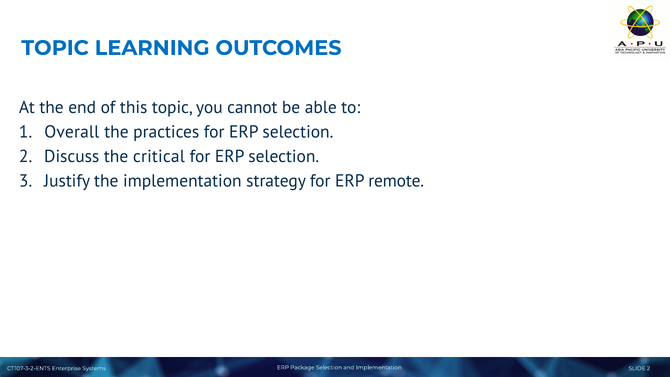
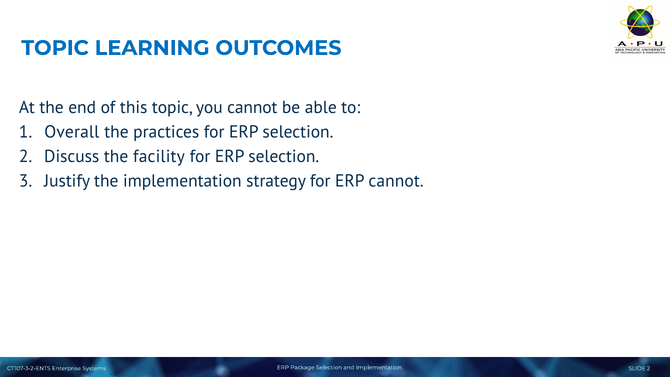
critical: critical -> facility (159, 156)
ERP remote: remote -> cannot (396, 181)
